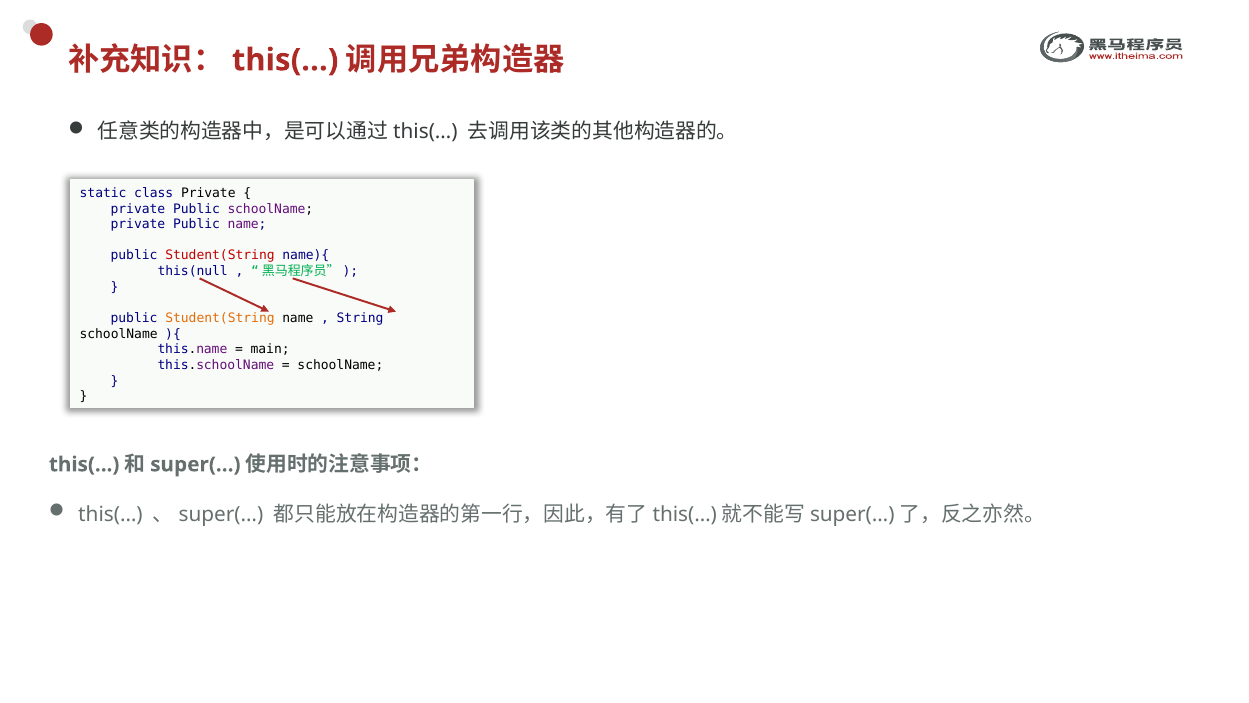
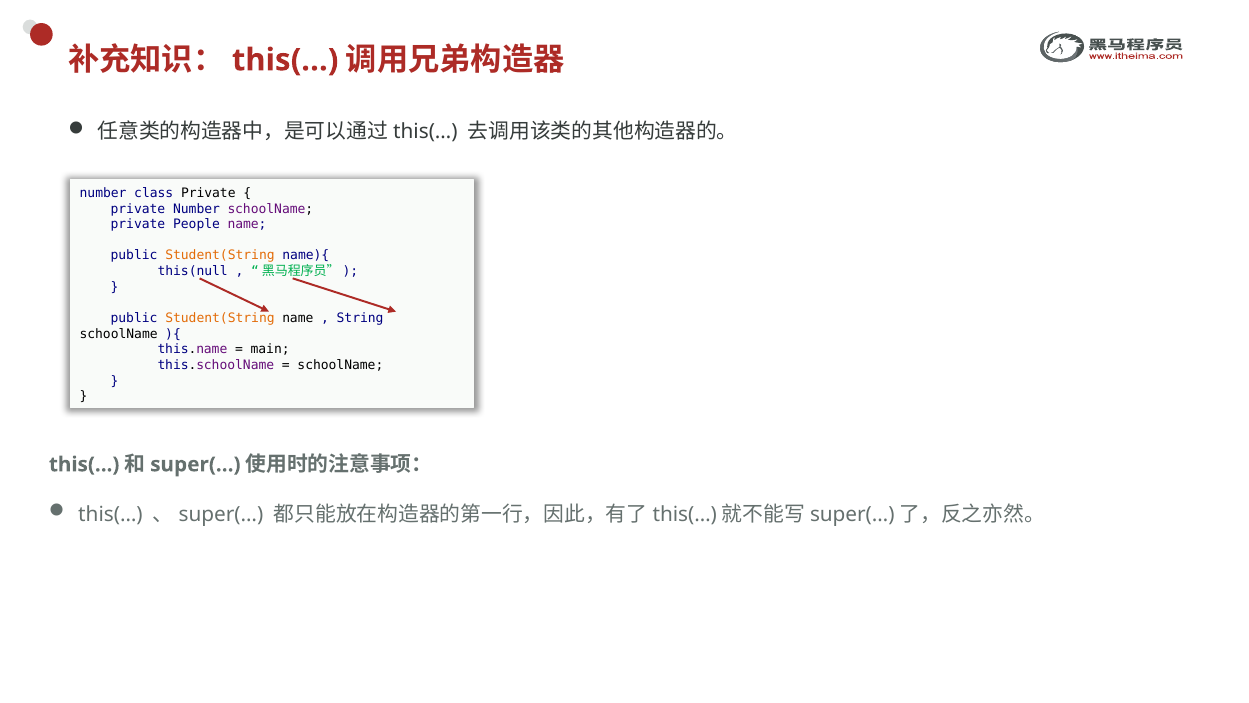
static: static -> number (103, 193)
Public: Public -> Number (197, 209)
Public: Public -> People (197, 224)
Student(String colour: red -> orange (220, 255)
